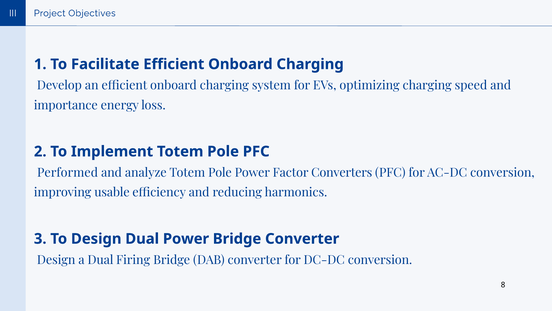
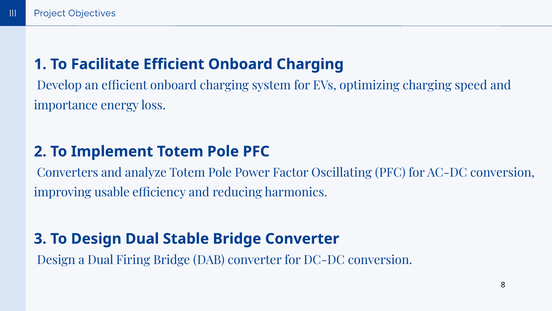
Performed: Performed -> Converters (68, 172)
Converters: Converters -> Oscillating (342, 172)
Dual Power: Power -> Stable (186, 238)
